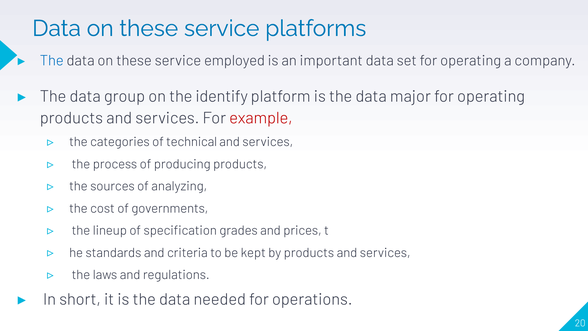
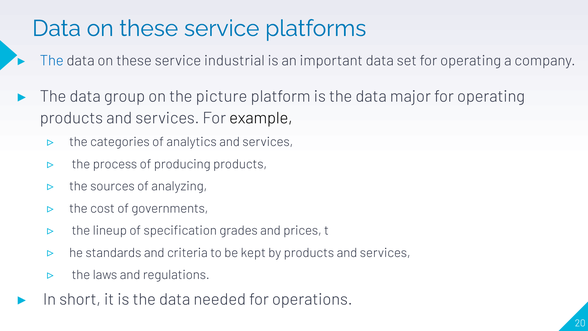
employed: employed -> industrial (234, 61)
identify: identify -> picture (221, 96)
example colour: red -> black (261, 118)
technical: technical -> analytics (192, 142)
